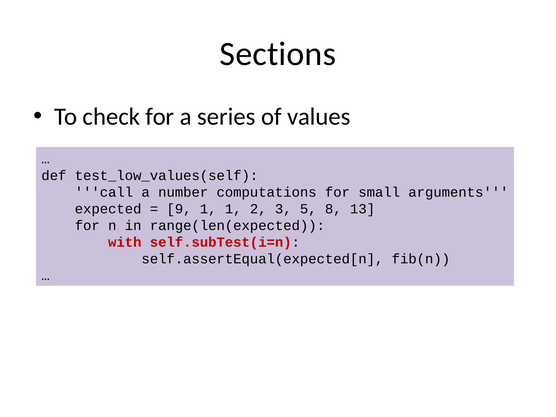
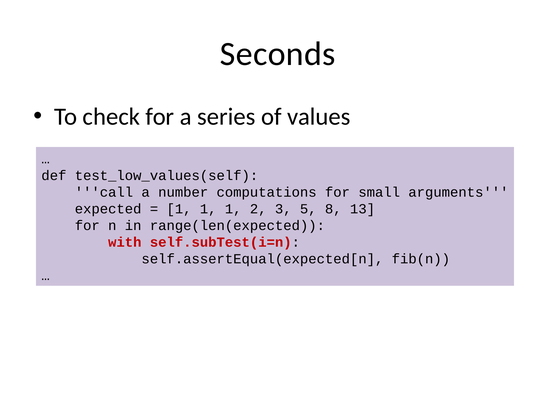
Sections: Sections -> Seconds (278, 54)
9: 9 -> 1 (179, 209)
